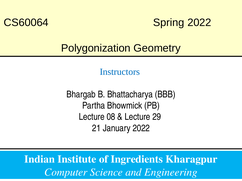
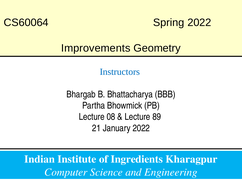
Polygonization: Polygonization -> Improvements (96, 48)
29: 29 -> 89 (157, 117)
